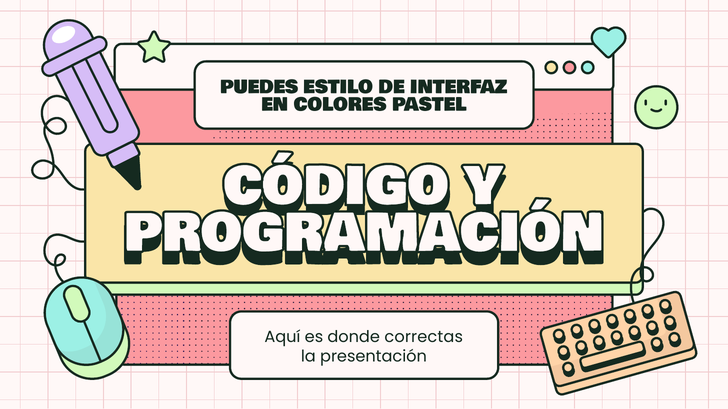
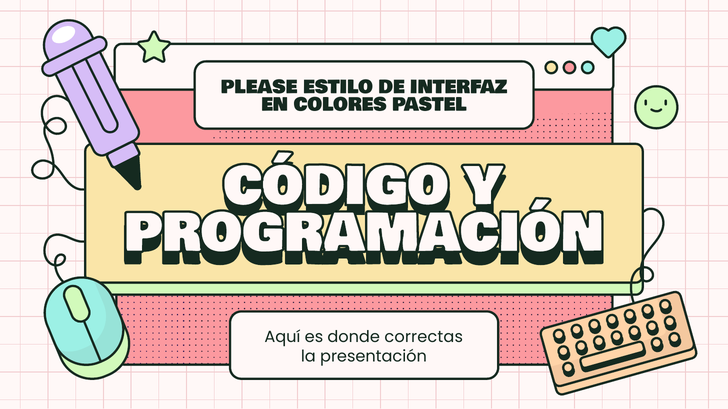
PUEDES: PUEDES -> PLEASE (259, 87)
